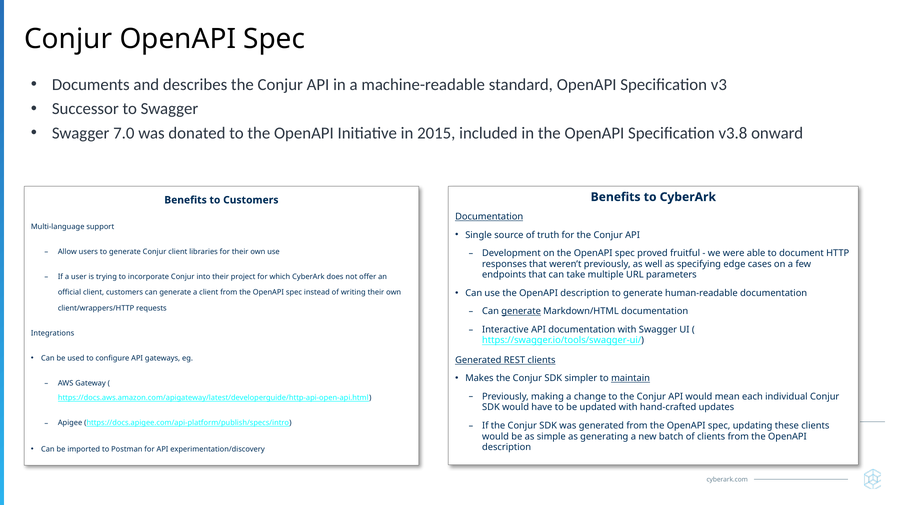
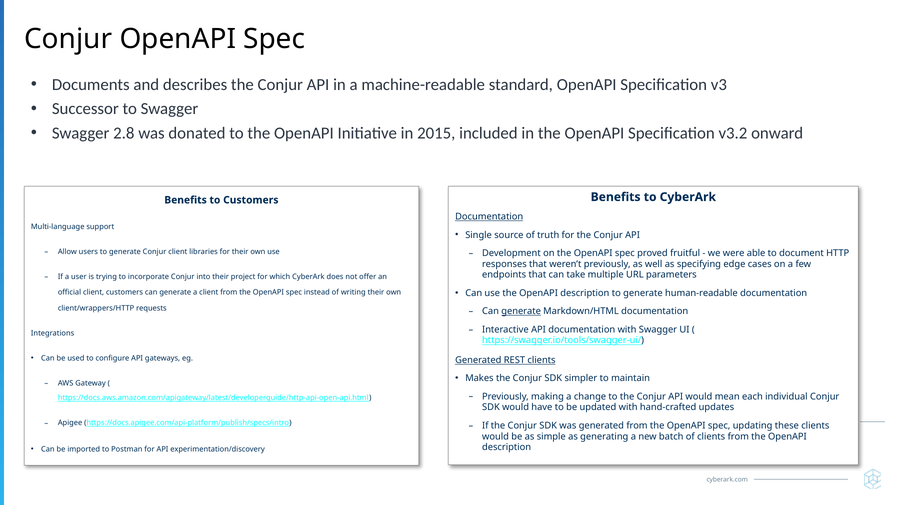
7.0: 7.0 -> 2.8 (124, 133)
v3.8: v3.8 -> v3.2 (733, 133)
maintain underline: present -> none (631, 378)
